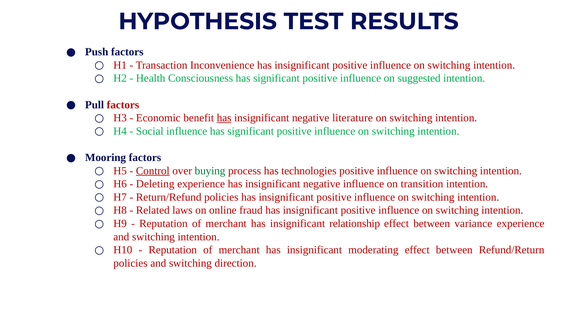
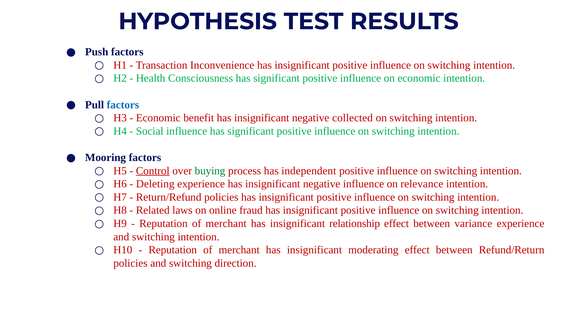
on suggested: suggested -> economic (419, 78)
factors colour: red -> blue (123, 105)
has underline: present -> none (224, 118)
literature: literature -> collected (353, 118)
technologies: technologies -> independent (309, 171)
transition: transition -> relevance (422, 184)
